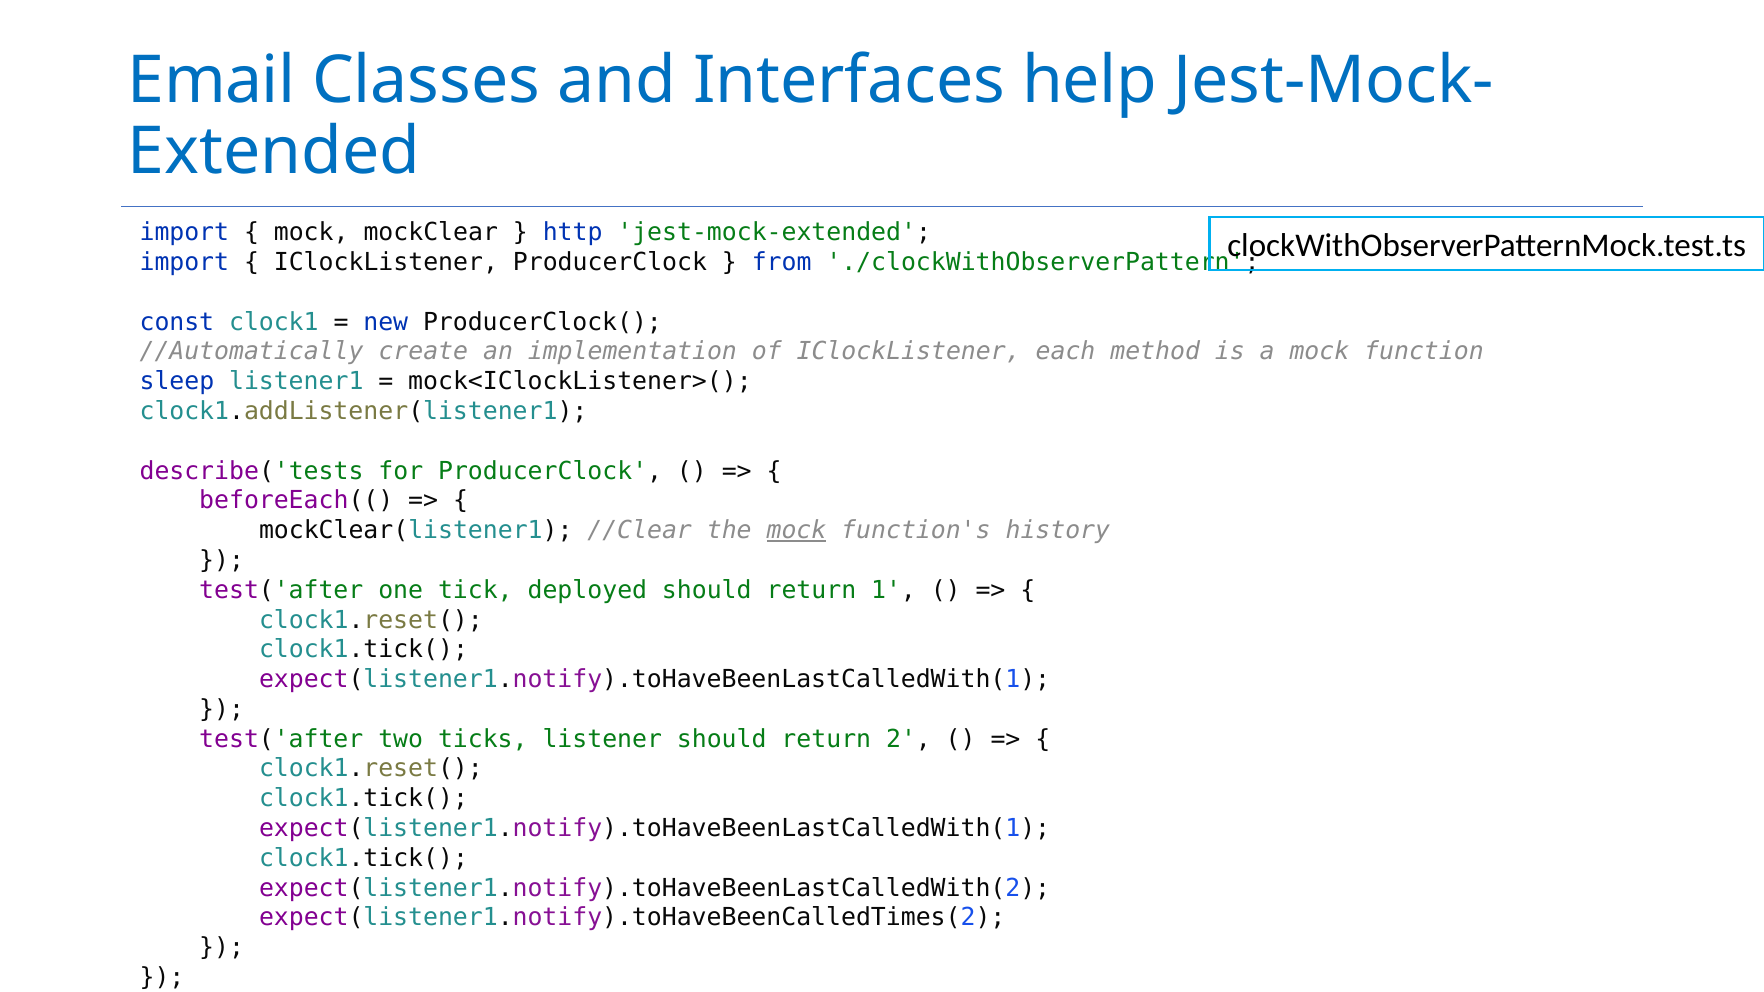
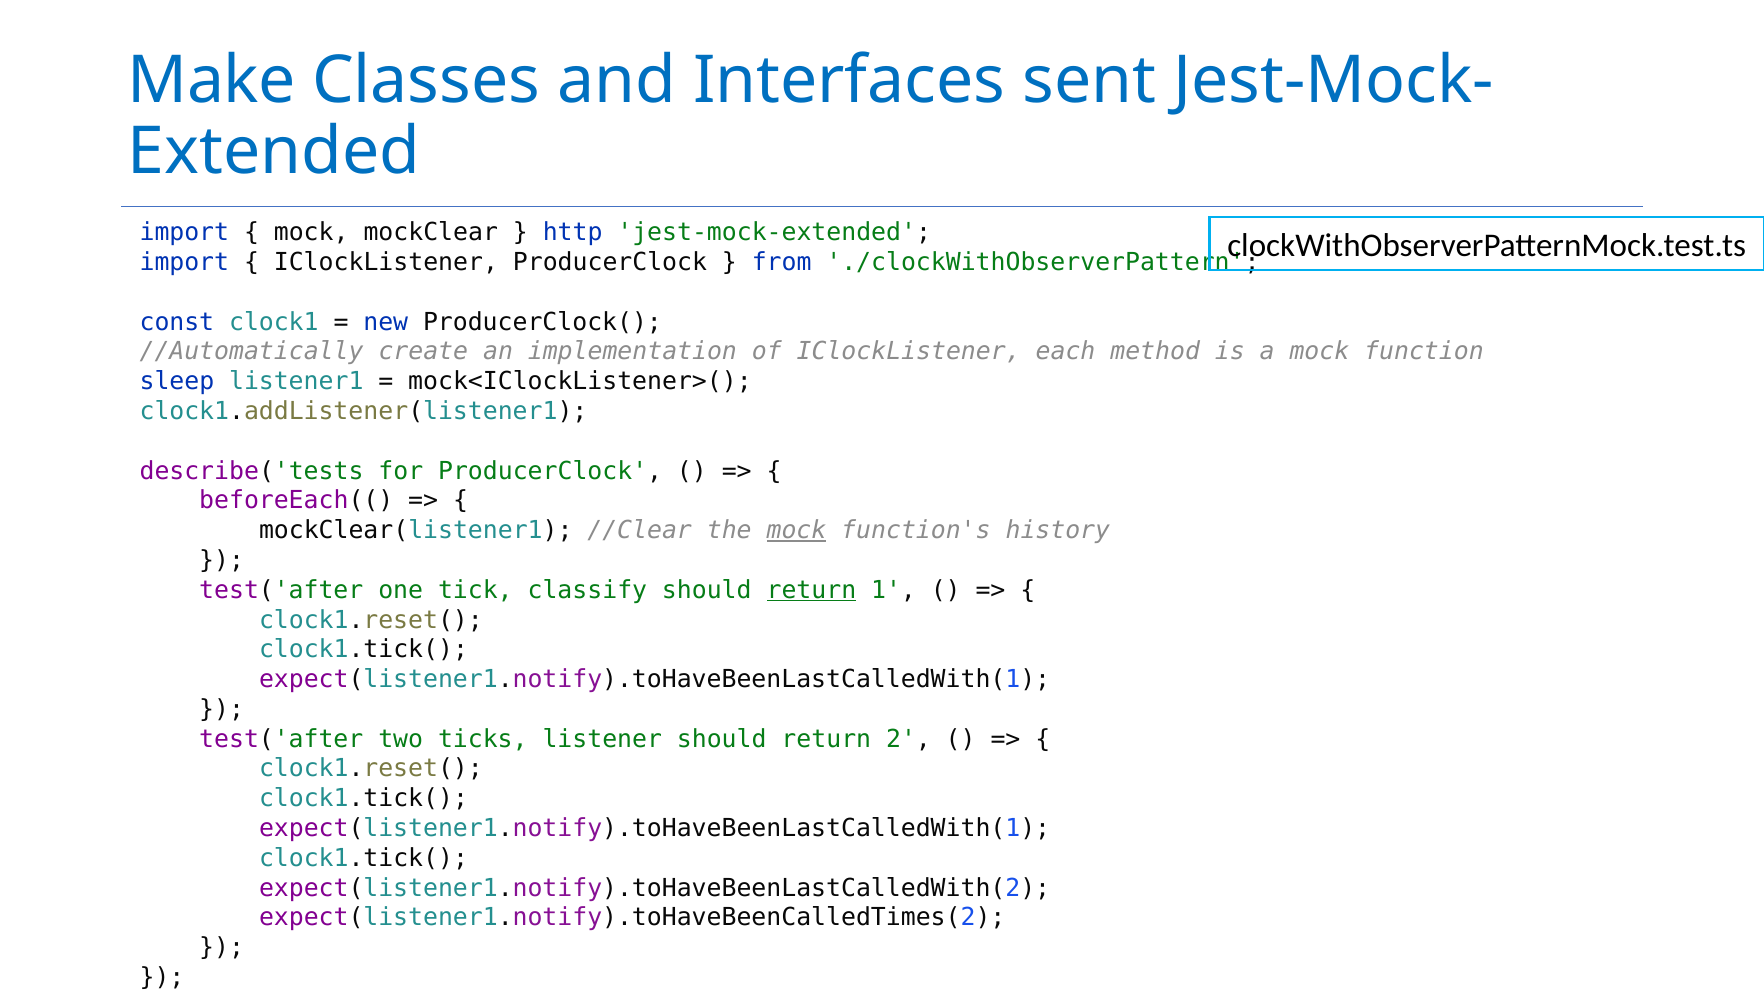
Email: Email -> Make (212, 80)
help: help -> sent (1089, 80)
deployed: deployed -> classify (587, 590)
return underline: none -> present (811, 590)
